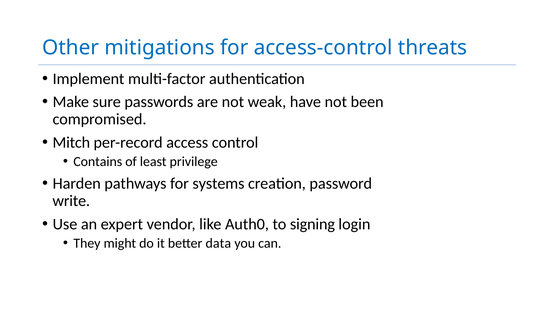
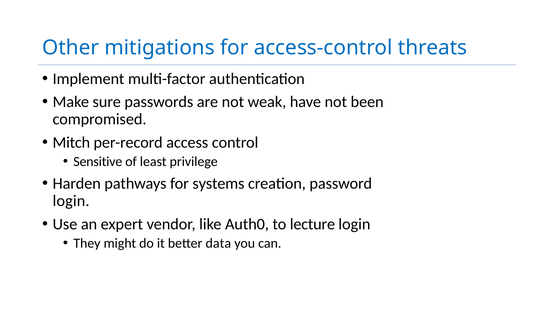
Contains: Contains -> Sensitive (98, 162)
write: write -> login (71, 201)
signing: signing -> lecture (312, 225)
